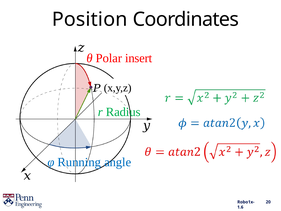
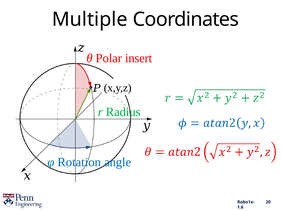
Position: Position -> Multiple (90, 19)
Running: Running -> Rotation (79, 162)
